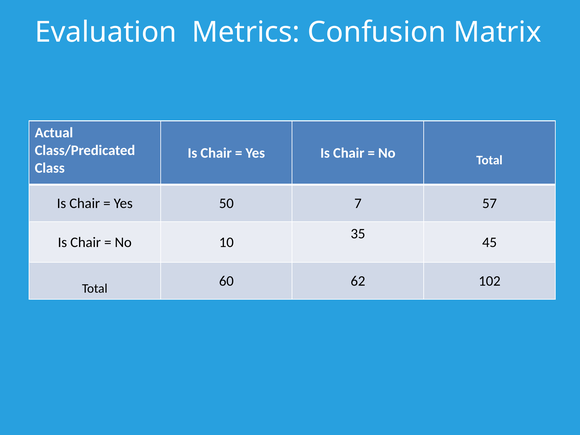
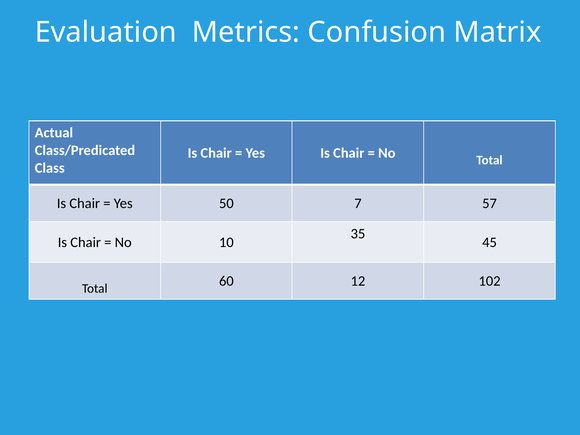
62: 62 -> 12 (358, 281)
